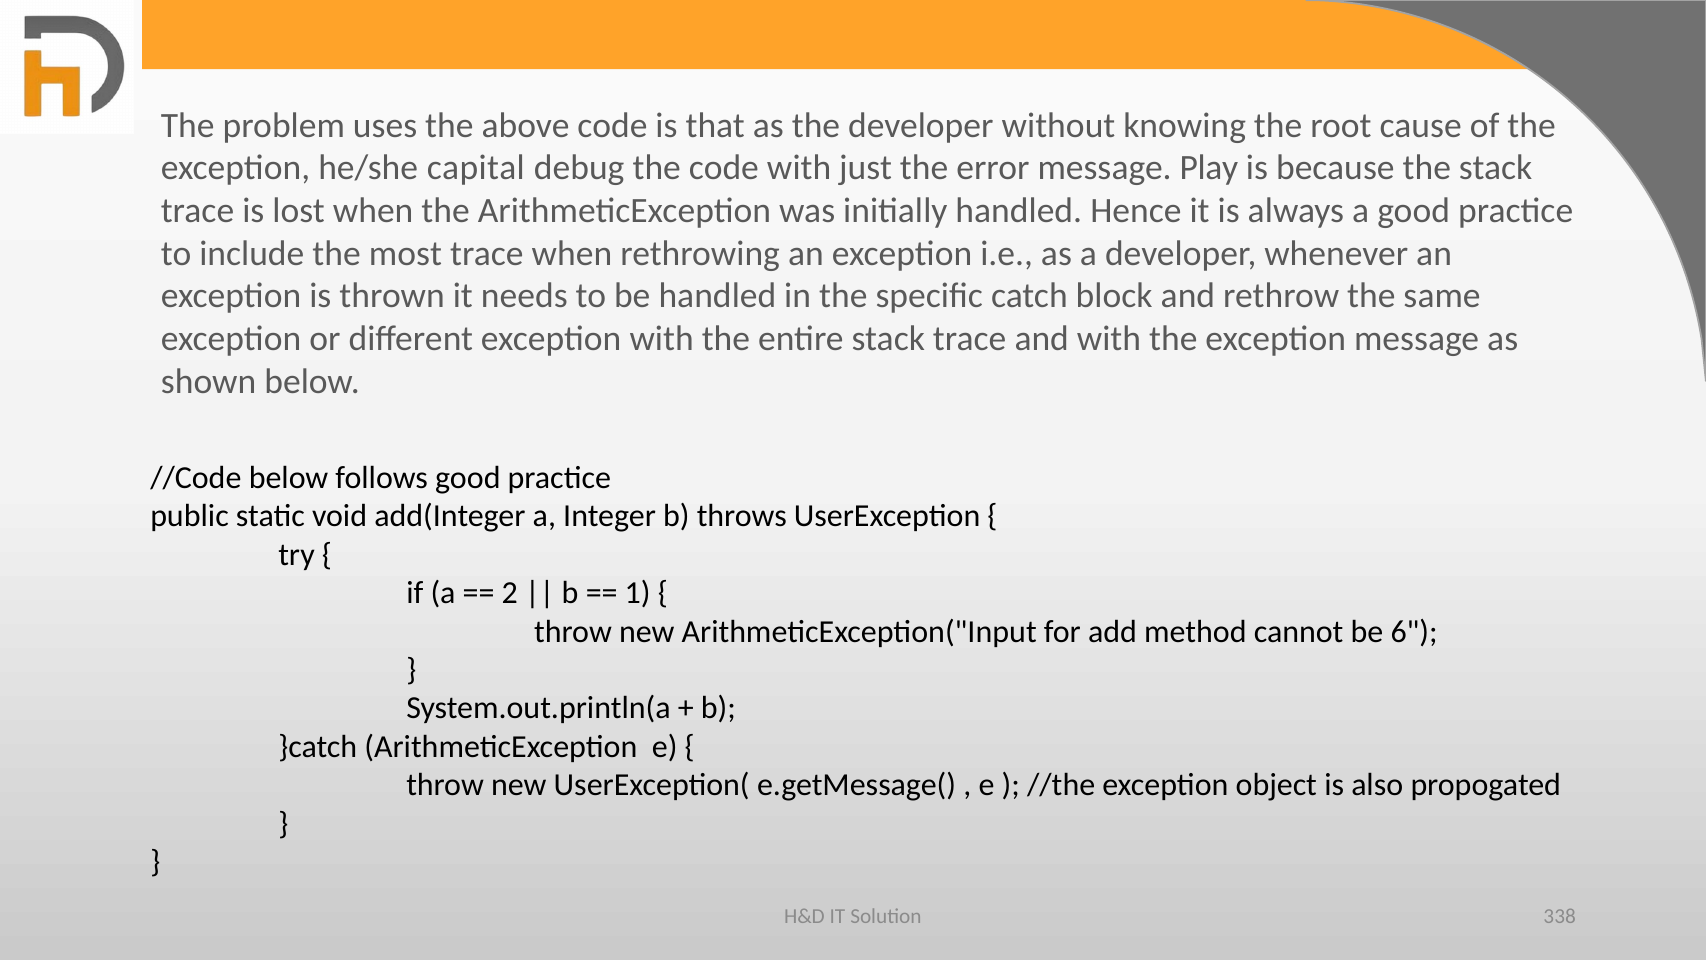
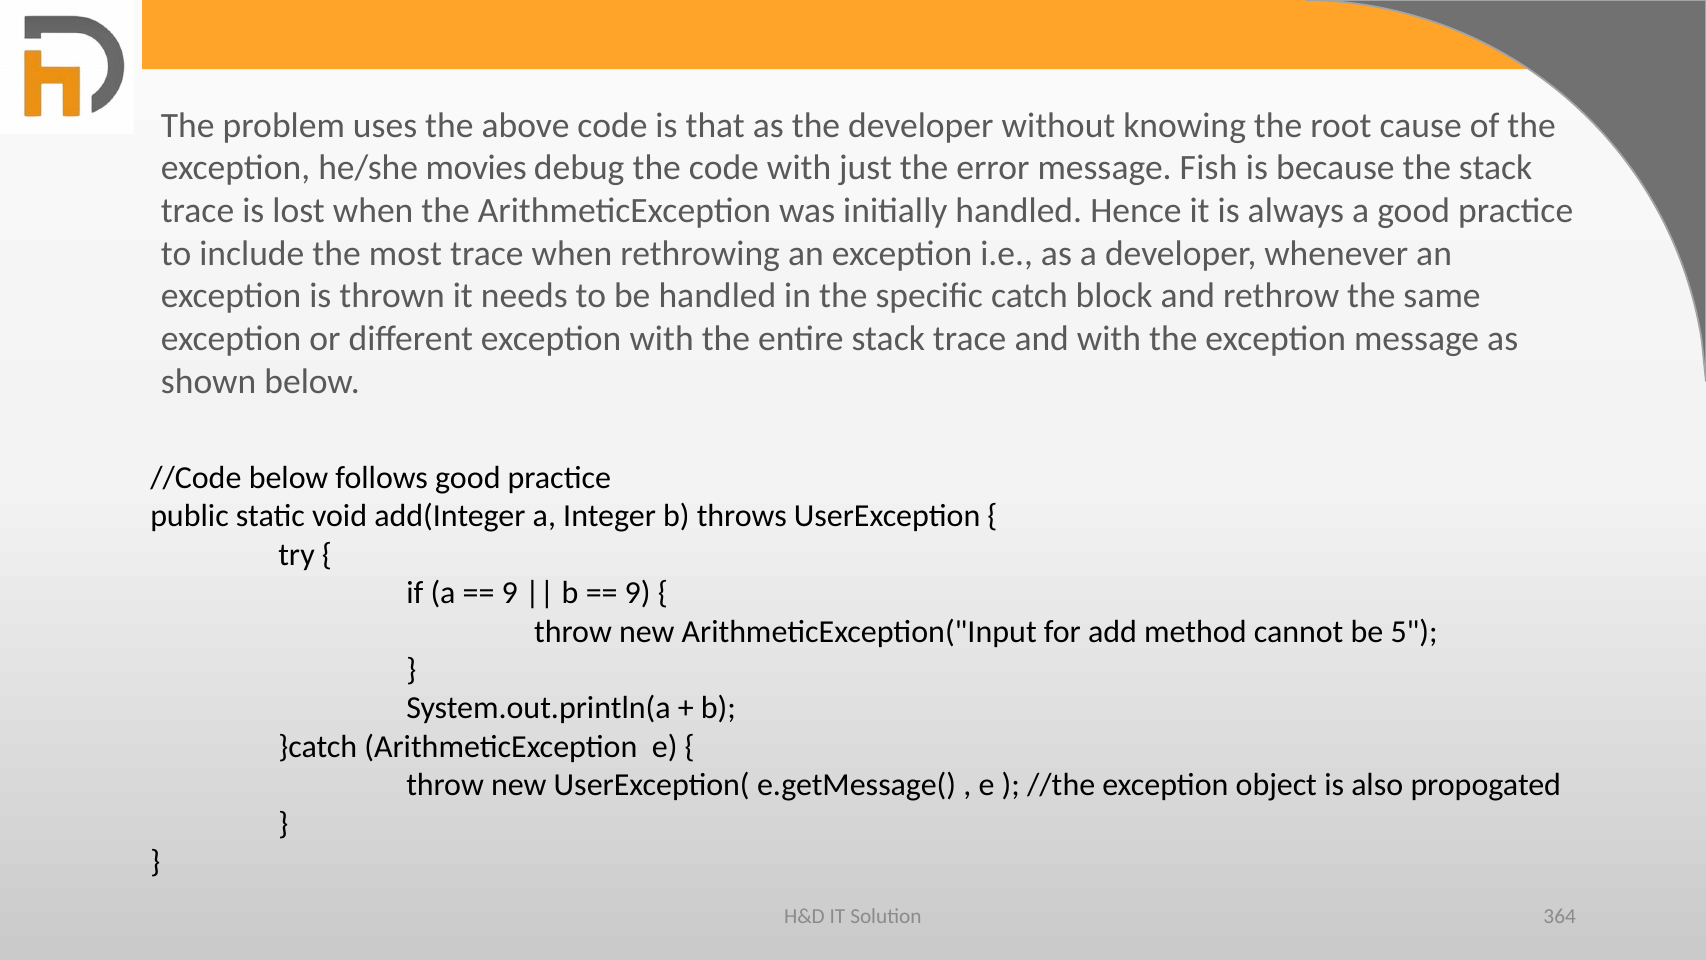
capital: capital -> movies (476, 168)
Play: Play -> Fish (1209, 168)
2: 2 -> 9 (510, 593)
1: 1 -> 9 (638, 593)
6: 6 -> 5 (1414, 631)
338: 338 -> 364 (1560, 916)
